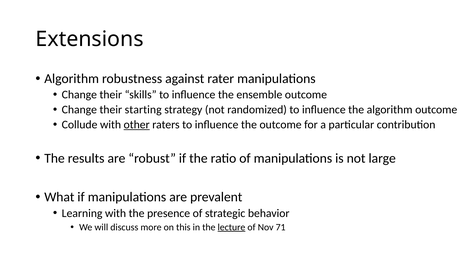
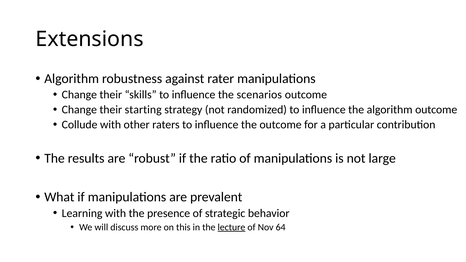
ensemble: ensemble -> scenarios (259, 95)
other underline: present -> none (137, 125)
71: 71 -> 64 (281, 227)
